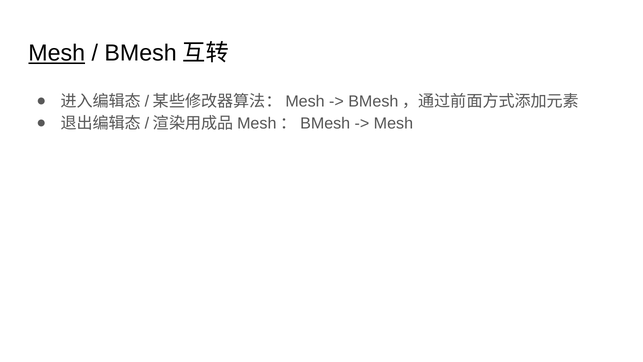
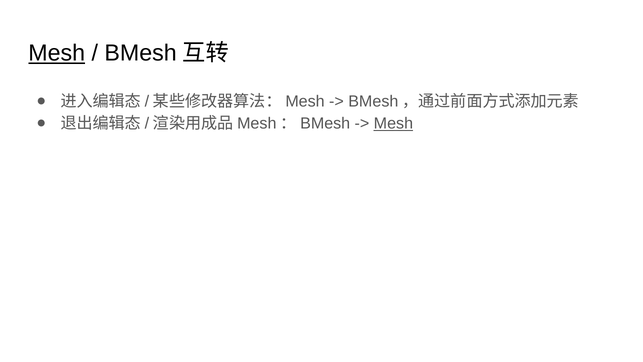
Mesh underline: none -> present (393, 123)
